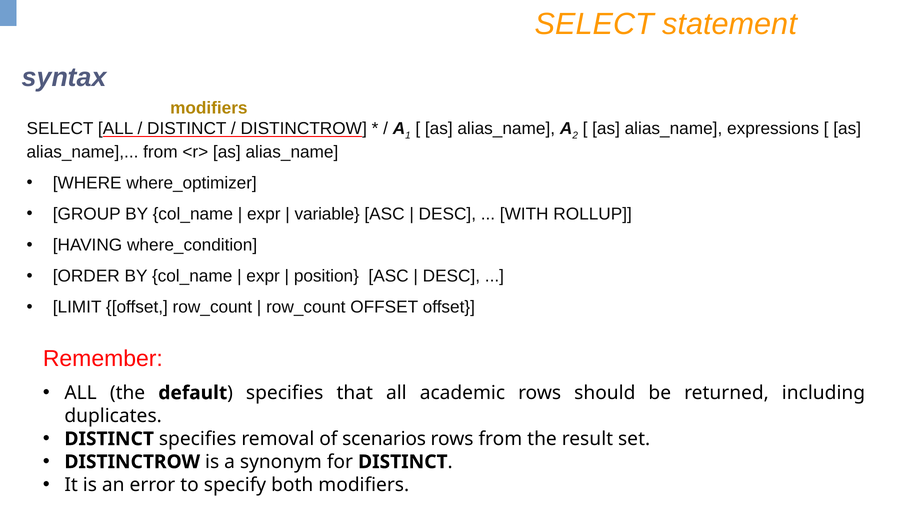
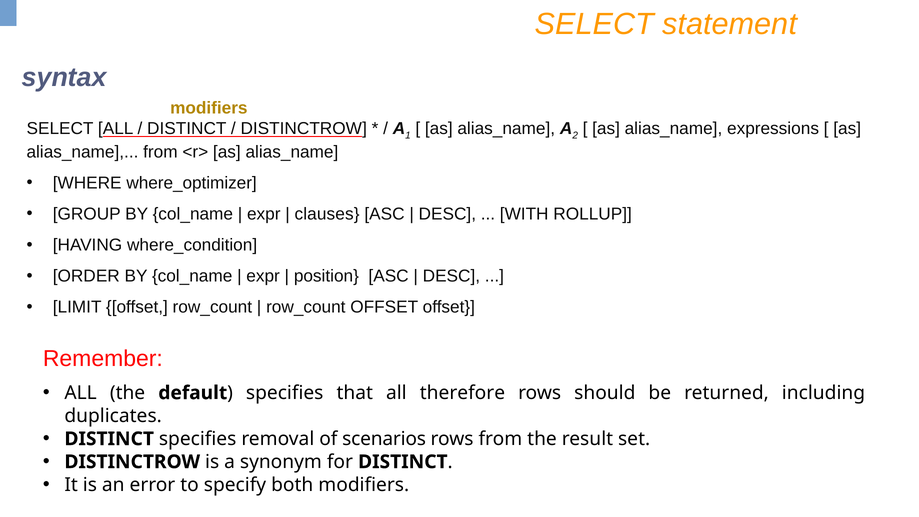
variable: variable -> clauses (327, 214)
academic: academic -> therefore (462, 393)
